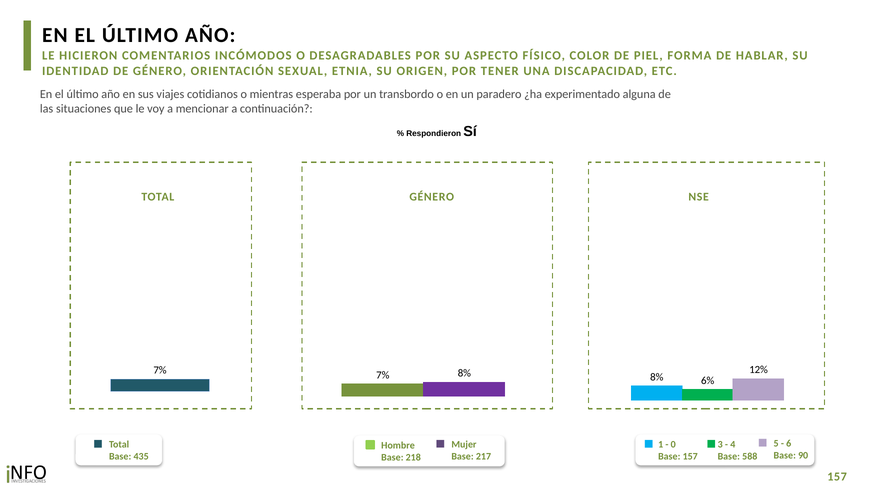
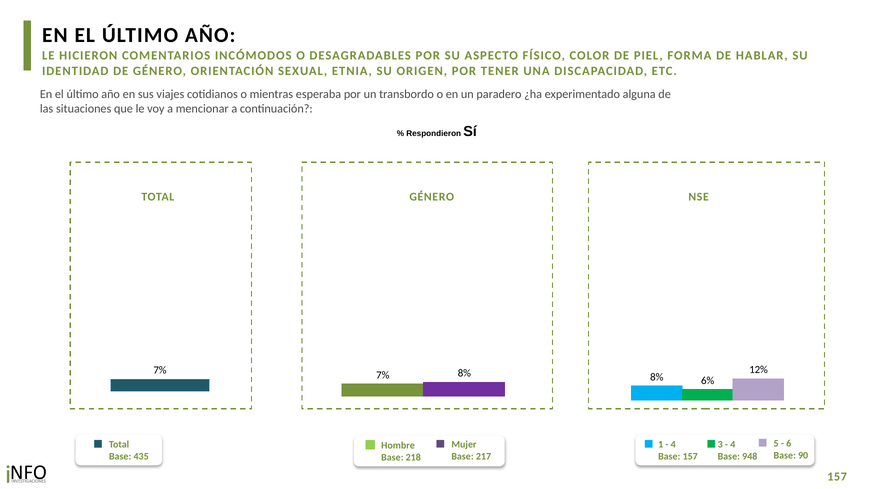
0: 0 -> 4 (673, 444)
588: 588 -> 948 (750, 456)
